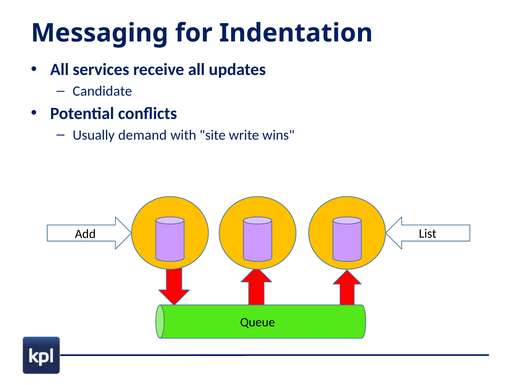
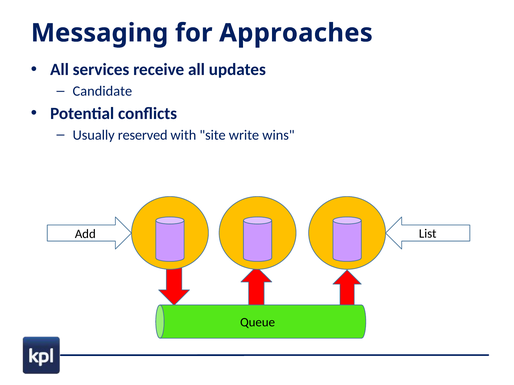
Indentation: Indentation -> Approaches (296, 33)
demand: demand -> reserved (143, 135)
